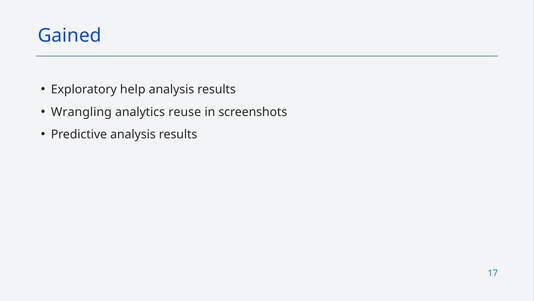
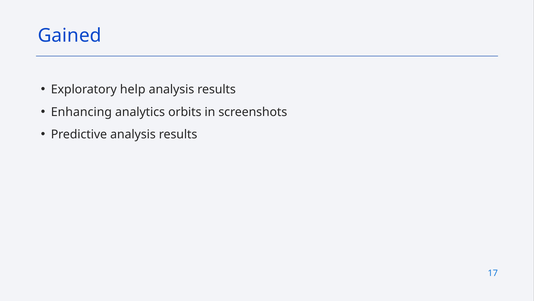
Wrangling: Wrangling -> Enhancing (81, 112)
reuse: reuse -> orbits (185, 112)
